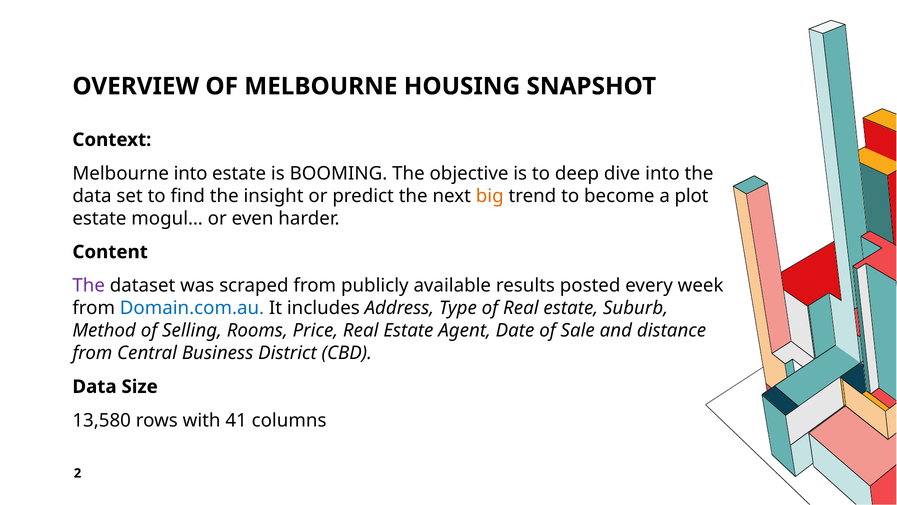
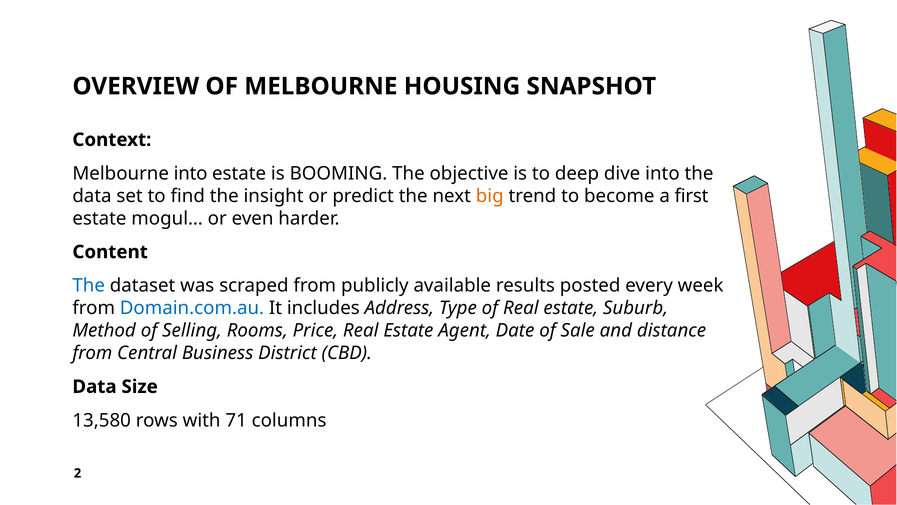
plot: plot -> first (692, 196)
The colour: purple -> blue (89, 285)
41: 41 -> 71 (236, 420)
